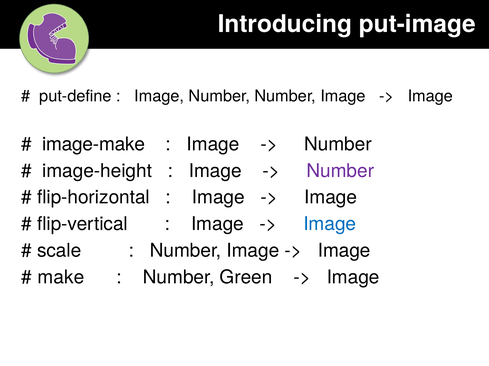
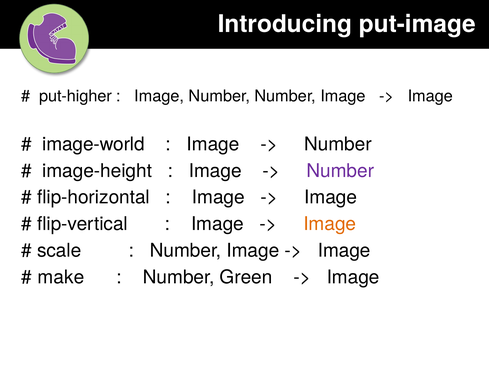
put-define: put-define -> put-higher (76, 96)
image-make: image-make -> image-world (93, 144)
Image colour: blue -> orange (330, 224)
